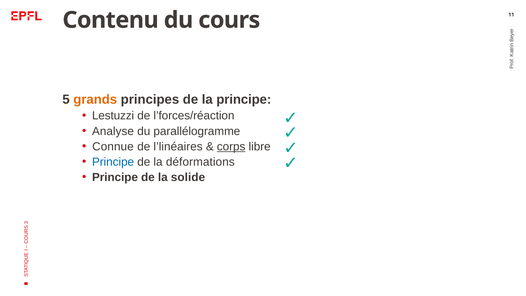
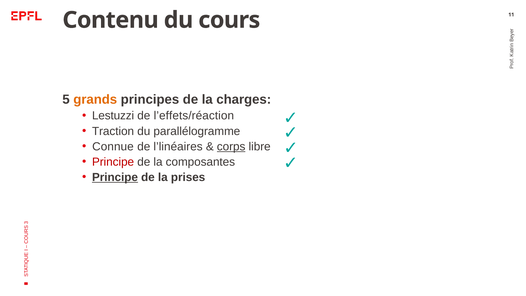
la principe: principe -> charges (244, 100)
l’forces/réaction: l’forces/réaction -> l’effets/réaction (194, 116)
Analyse: Analyse -> Traction (113, 131)
Principe colour: blue -> red (113, 162)
déformations: déformations -> composantes (200, 162)
Principe underline: none -> present (115, 177)
solide: solide -> prises (188, 177)
